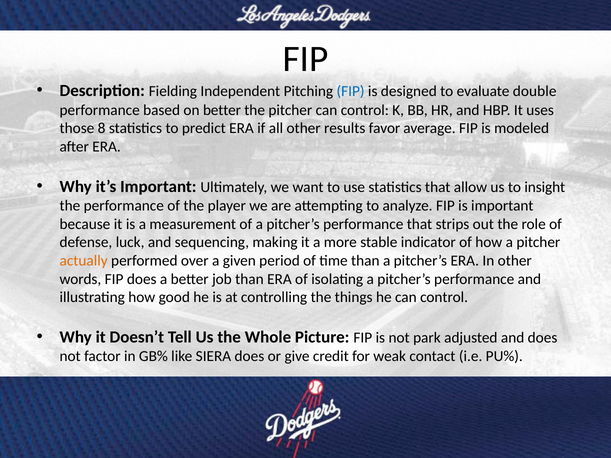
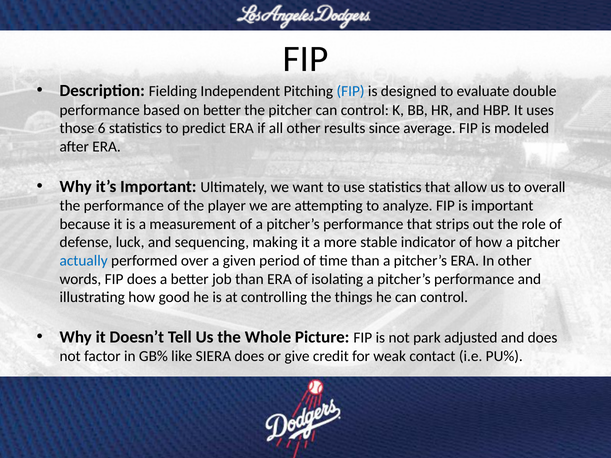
8: 8 -> 6 (102, 128)
favor: favor -> since (384, 128)
insight: insight -> overall (545, 187)
actually colour: orange -> blue (84, 261)
